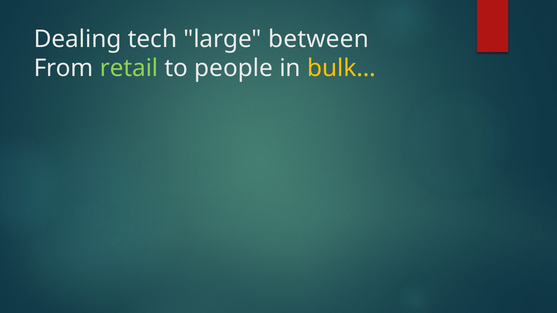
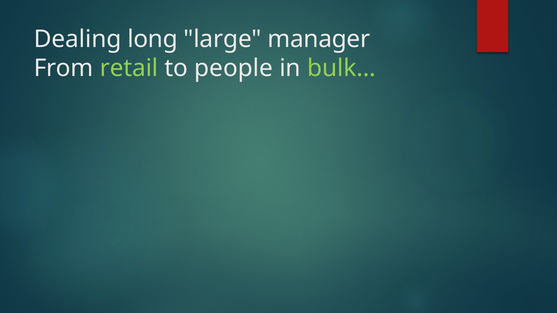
tech: tech -> long (153, 39)
between: between -> manager (319, 39)
bulk… colour: yellow -> light green (341, 68)
